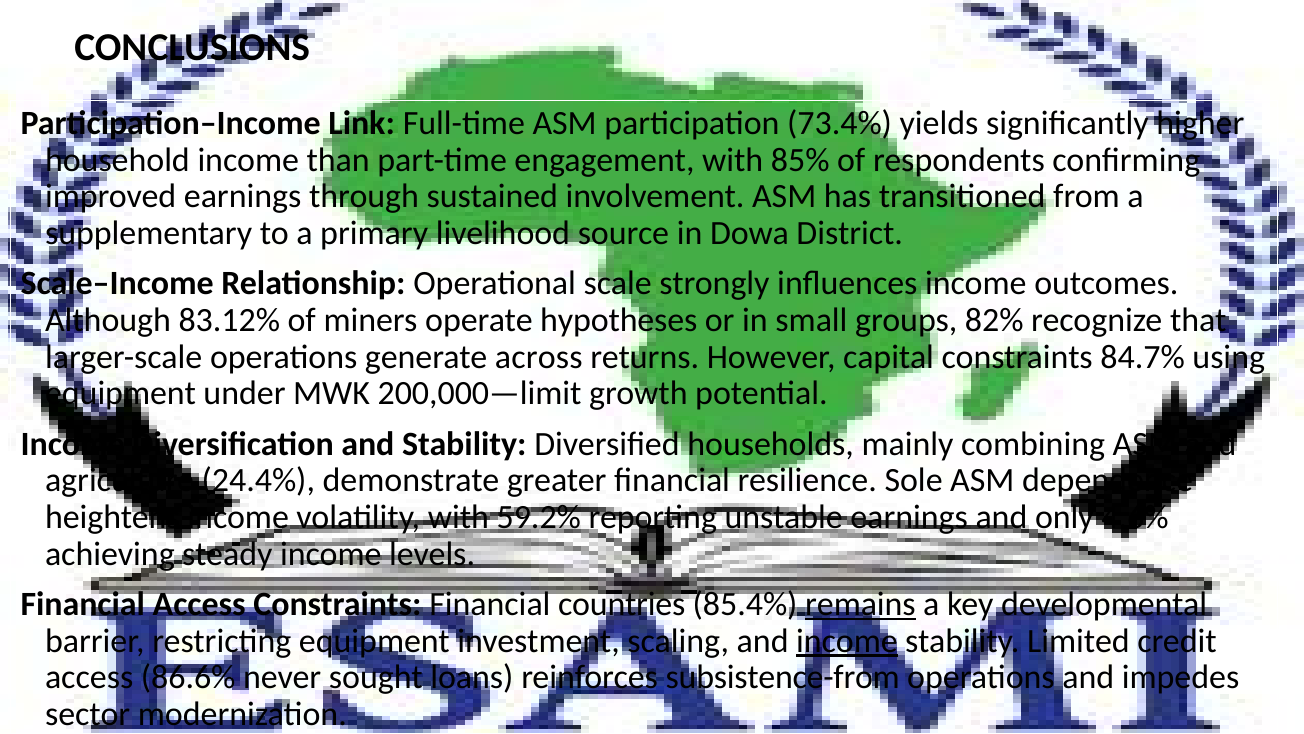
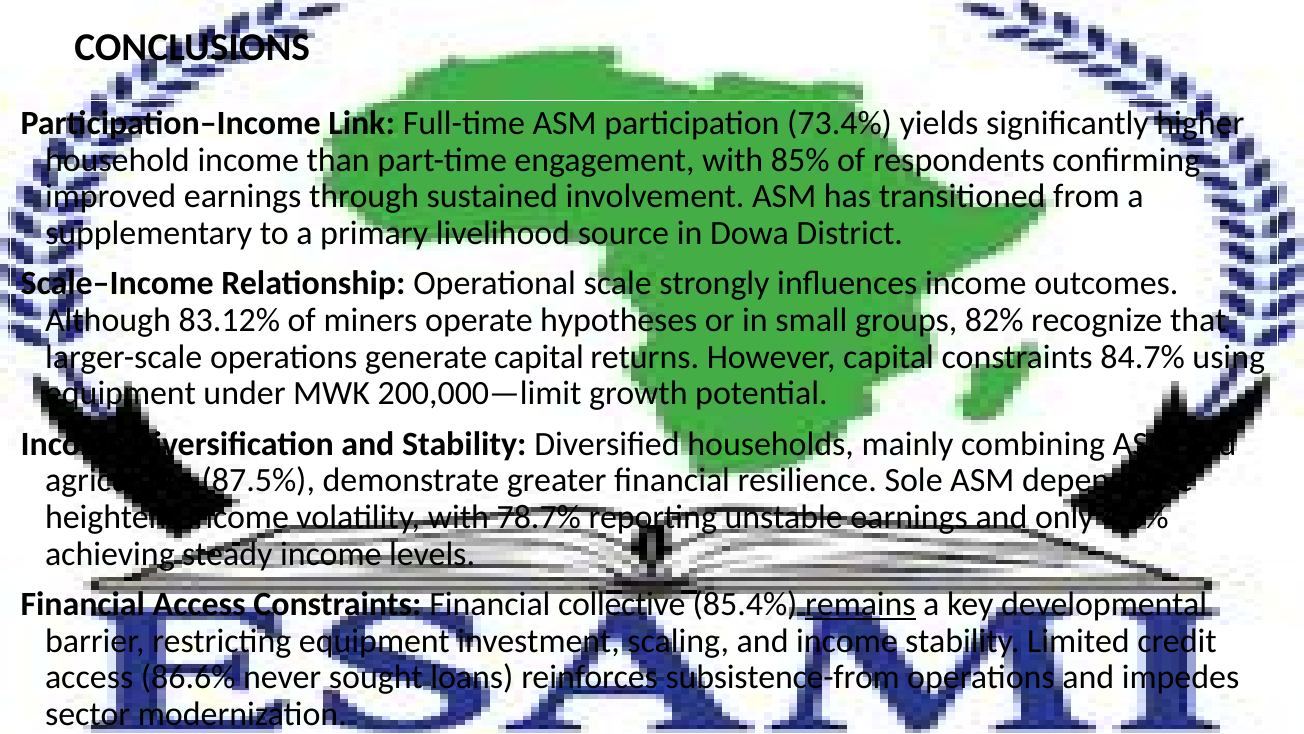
generate across: across -> capital (539, 357)
24.4%: 24.4% -> 87.5% (258, 480)
59.2%: 59.2% -> 78.7% (539, 517)
countries: countries -> collective (622, 604)
income underline: present -> none (847, 640)
